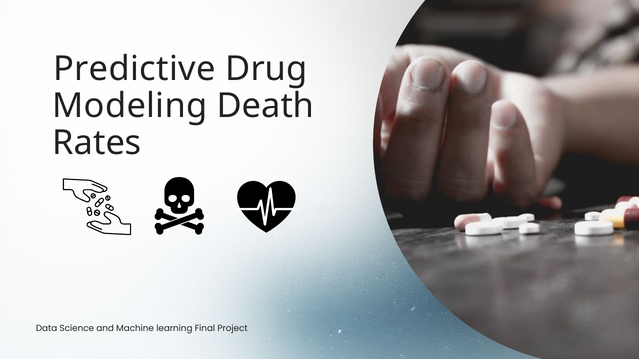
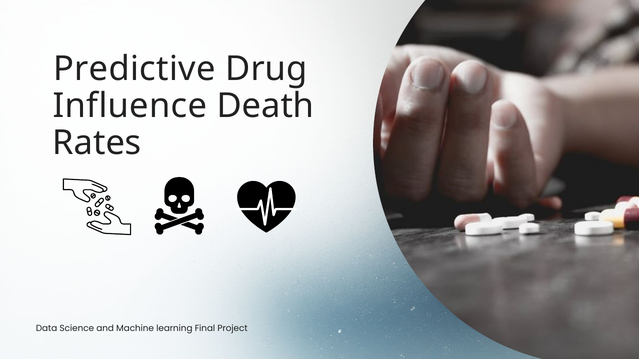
Modeling: Modeling -> Influence (130, 106)
